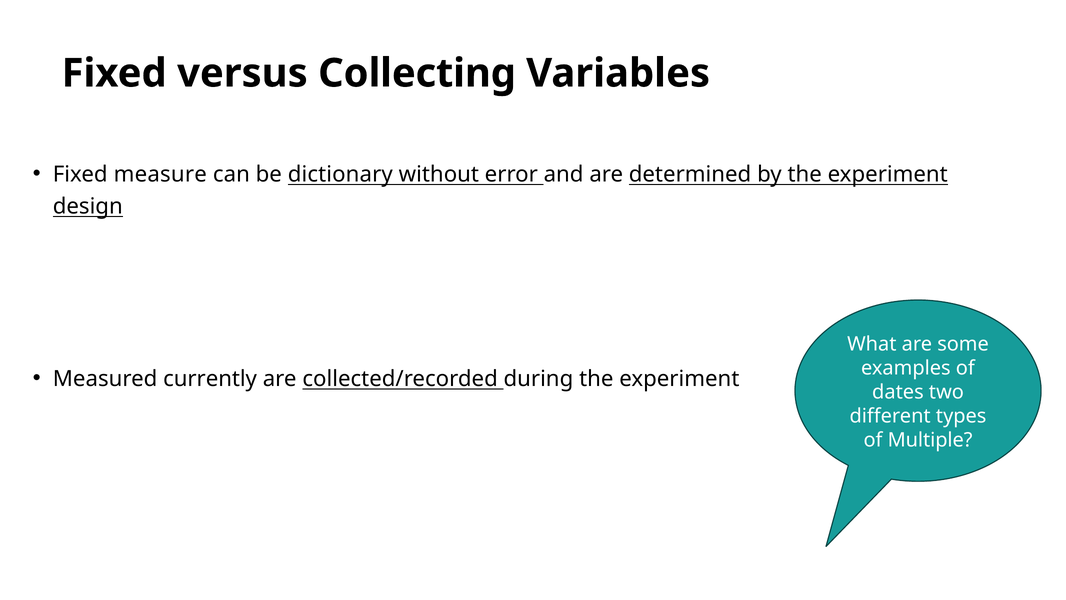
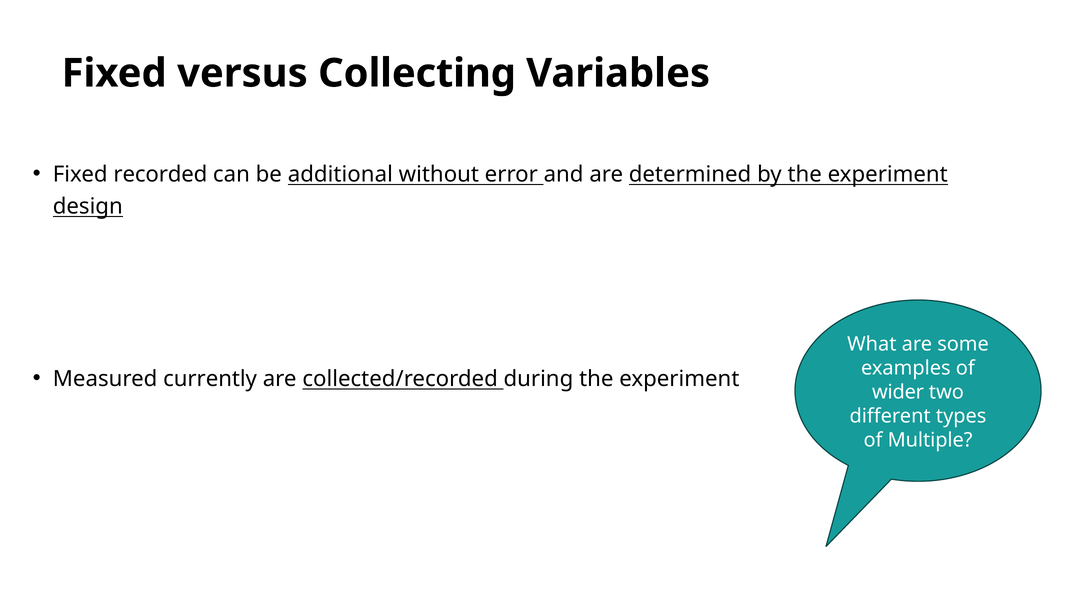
measure: measure -> recorded (160, 174)
dictionary: dictionary -> additional (340, 174)
dates: dates -> wider (898, 392)
